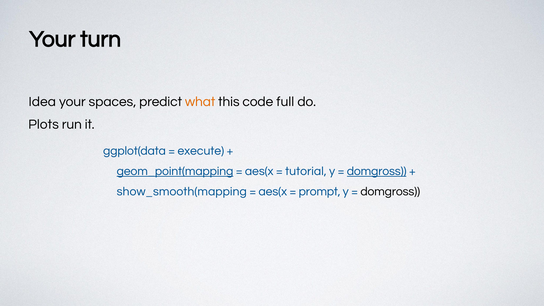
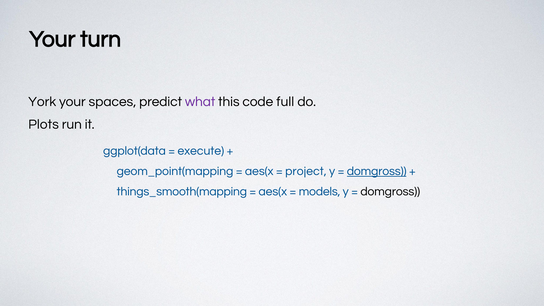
Idea: Idea -> York (42, 102)
what colour: orange -> purple (200, 102)
geom_point(mapping underline: present -> none (175, 171)
tutorial: tutorial -> project (306, 171)
show_smooth(mapping: show_smooth(mapping -> things_smooth(mapping (182, 192)
prompt: prompt -> models (320, 192)
